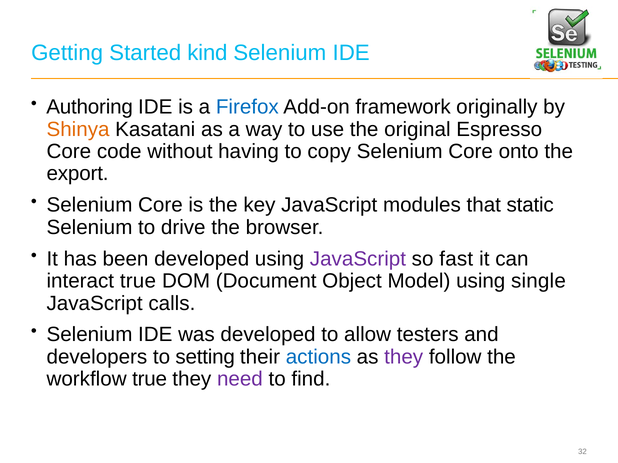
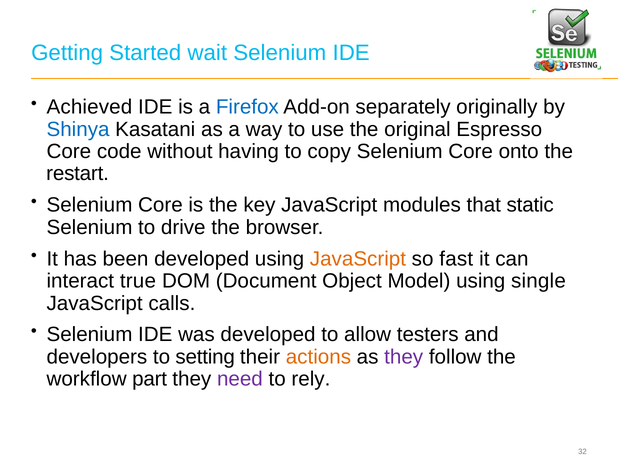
kind: kind -> wait (207, 53)
Authoring: Authoring -> Achieved (89, 107)
framework: framework -> separately (403, 107)
Shinya colour: orange -> blue (78, 129)
export: export -> restart (78, 174)
JavaScript colour: purple -> orange (358, 259)
actions colour: blue -> orange (318, 357)
workflow true: true -> part (150, 379)
find: find -> rely (311, 379)
